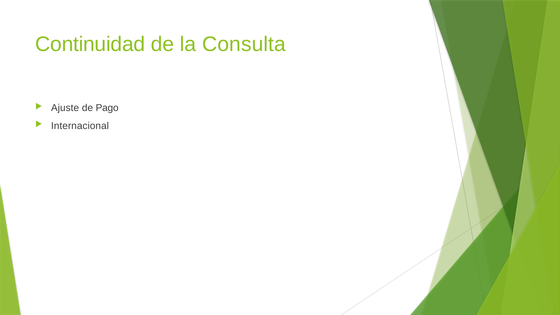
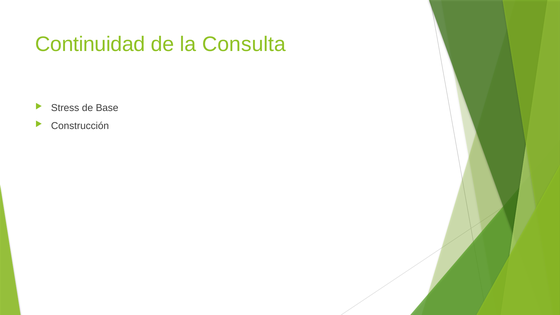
Ajuste: Ajuste -> Stress (65, 108)
Pago: Pago -> Base (107, 108)
Internacional: Internacional -> Construcción (80, 126)
